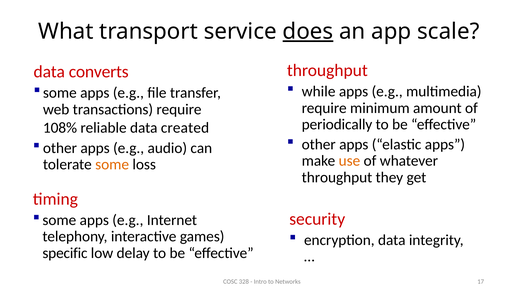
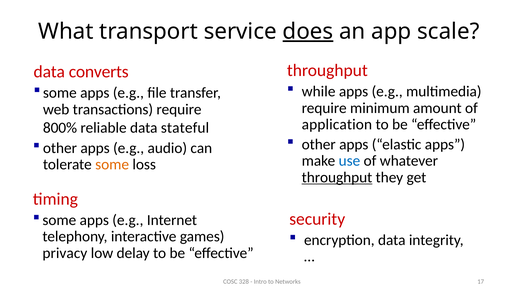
periodically: periodically -> application (337, 124)
108%: 108% -> 800% (60, 128)
created: created -> stateful (185, 128)
use colour: orange -> blue (349, 161)
throughput underline: none -> present (337, 177)
specific: specific -> privacy (65, 253)
